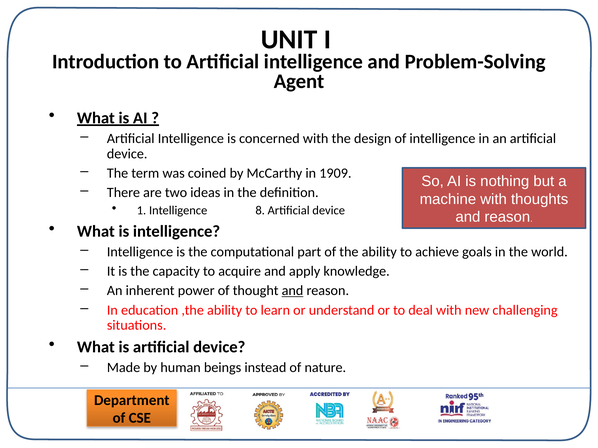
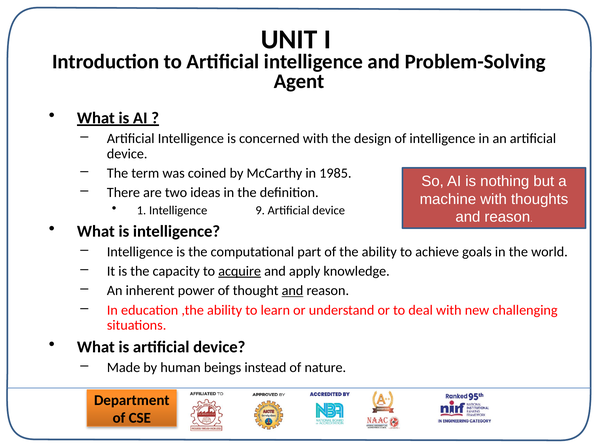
1909: 1909 -> 1985 (335, 173)
8: 8 -> 9 (260, 211)
acquire underline: none -> present (240, 271)
